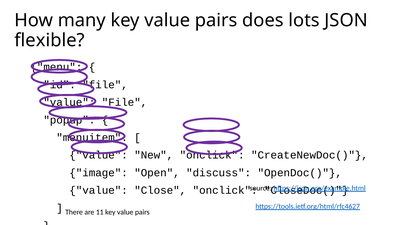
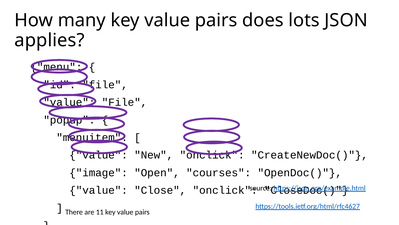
flexible: flexible -> applies (49, 40)
discuss: discuss -> courses (219, 172)
